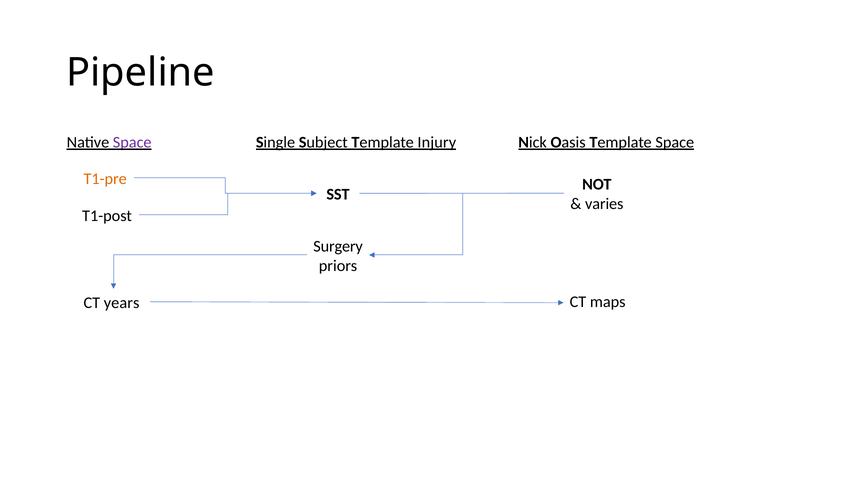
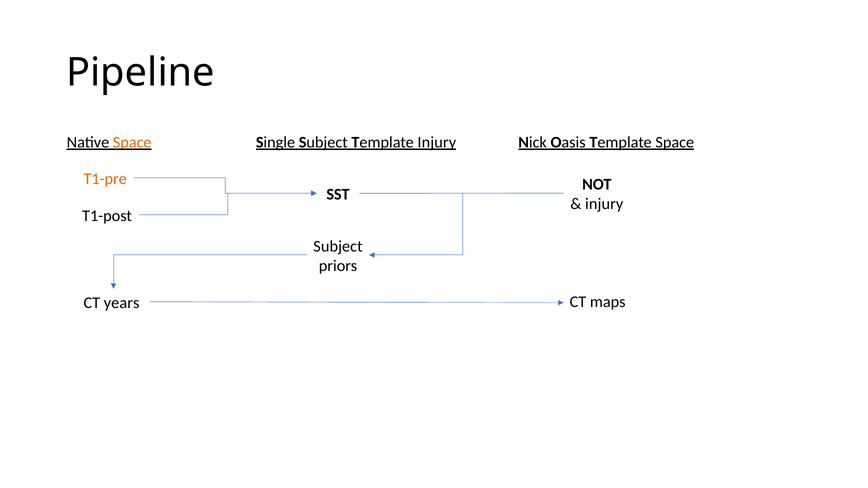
Space colour: purple -> orange (132, 142)
varies: varies -> injury (604, 204)
Surgery: Surgery -> Subject (338, 246)
